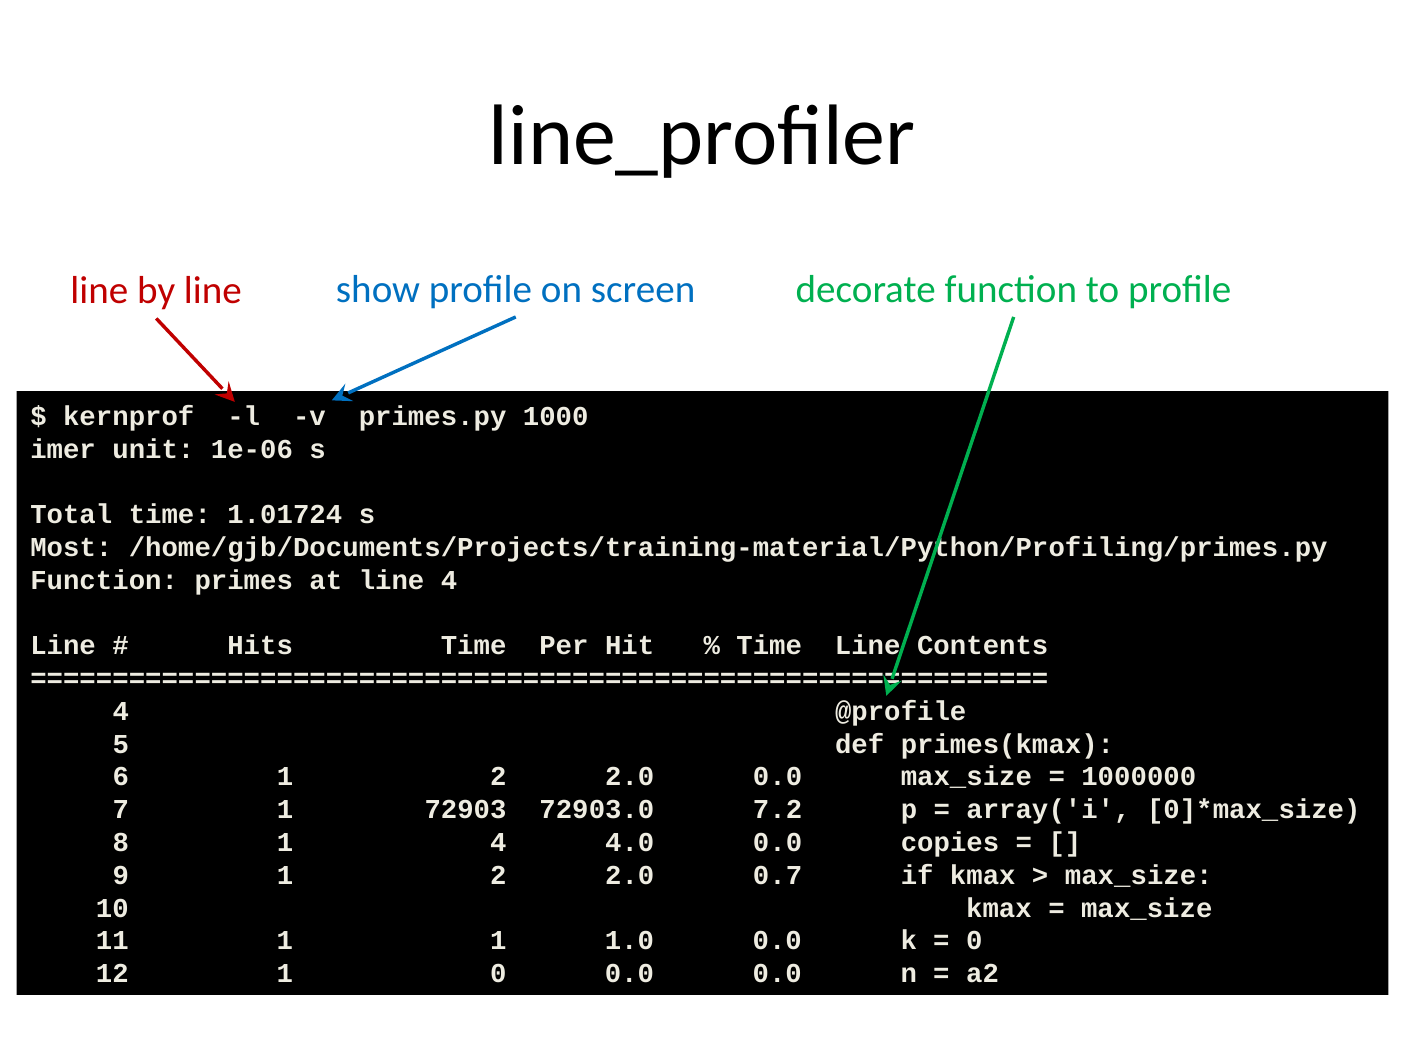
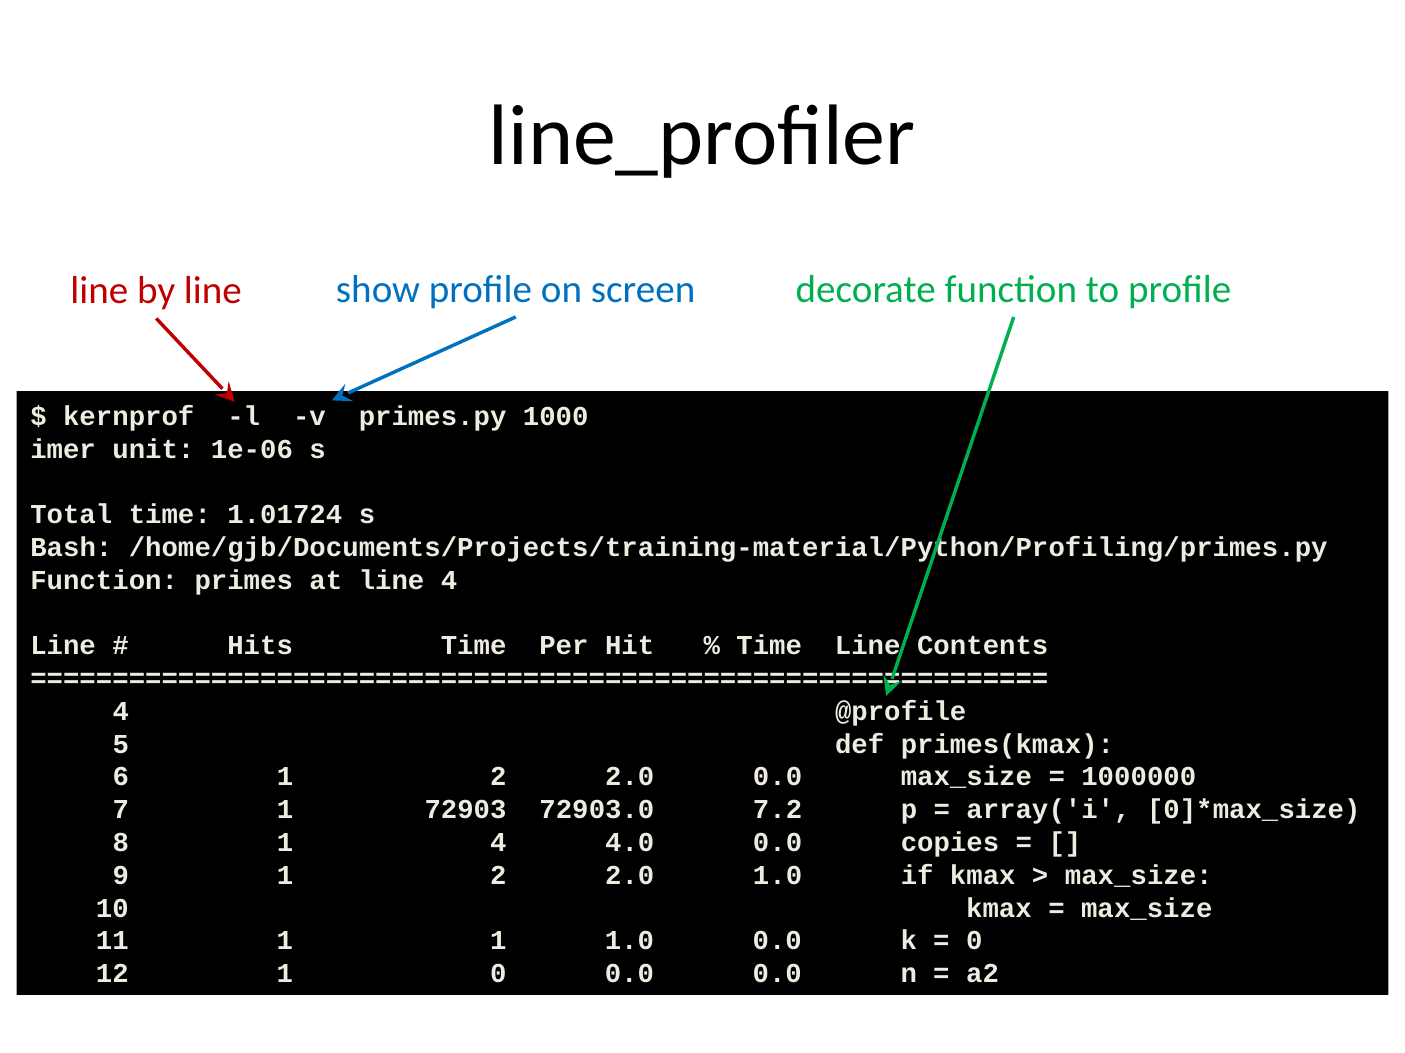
Most: Most -> Bash (71, 548)
2.0 0.7: 0.7 -> 1.0 (778, 876)
